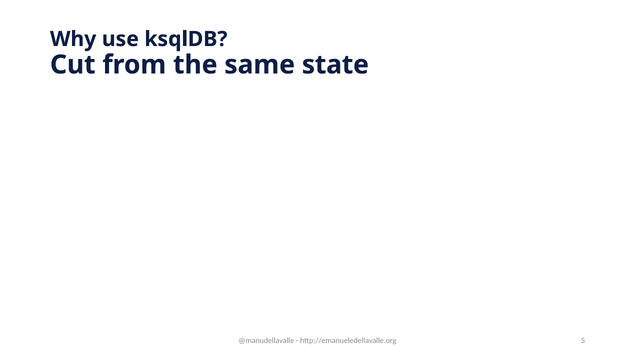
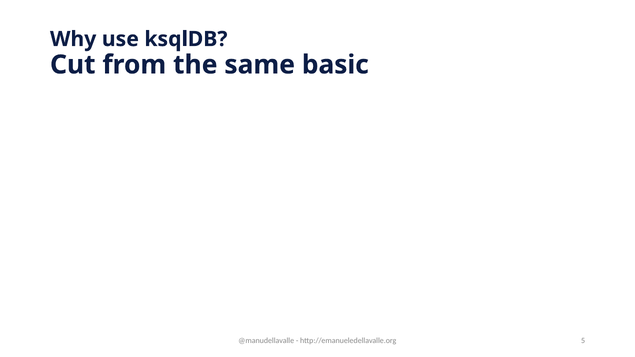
state: state -> basic (335, 65)
